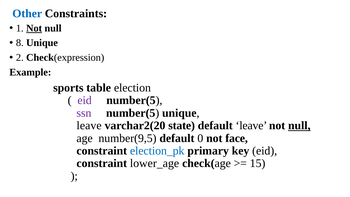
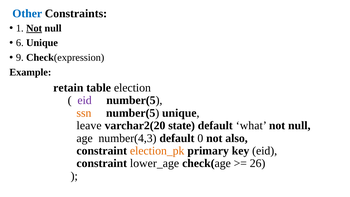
8: 8 -> 6 (20, 43)
2: 2 -> 9 (20, 58)
sports: sports -> retain (68, 88)
ssn colour: purple -> orange (84, 113)
default leave: leave -> what (251, 125)
null underline: present -> none (299, 125)
number(9,5: number(9,5 -> number(4,3 (128, 138)
face: face -> also (237, 138)
election_pk colour: blue -> orange (157, 151)
15: 15 -> 26 (258, 163)
